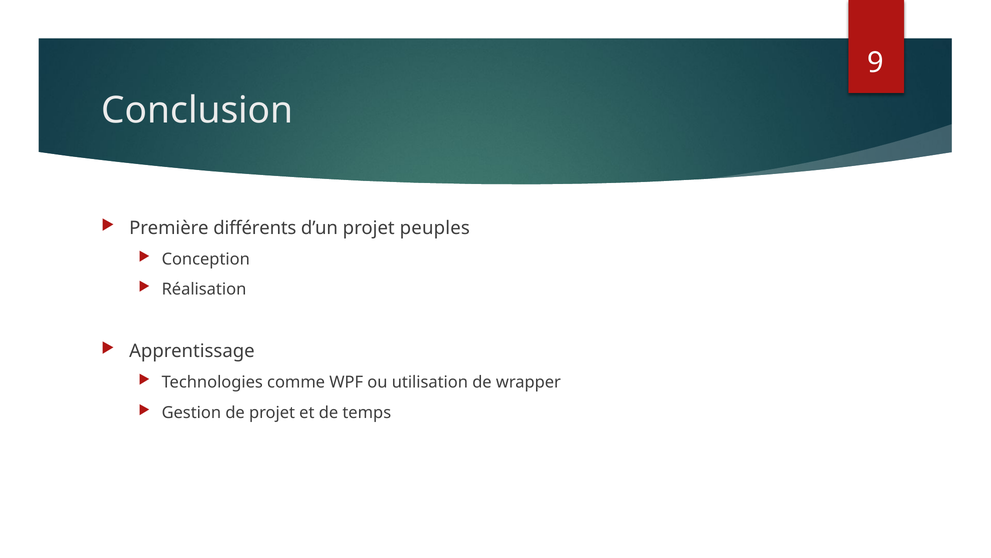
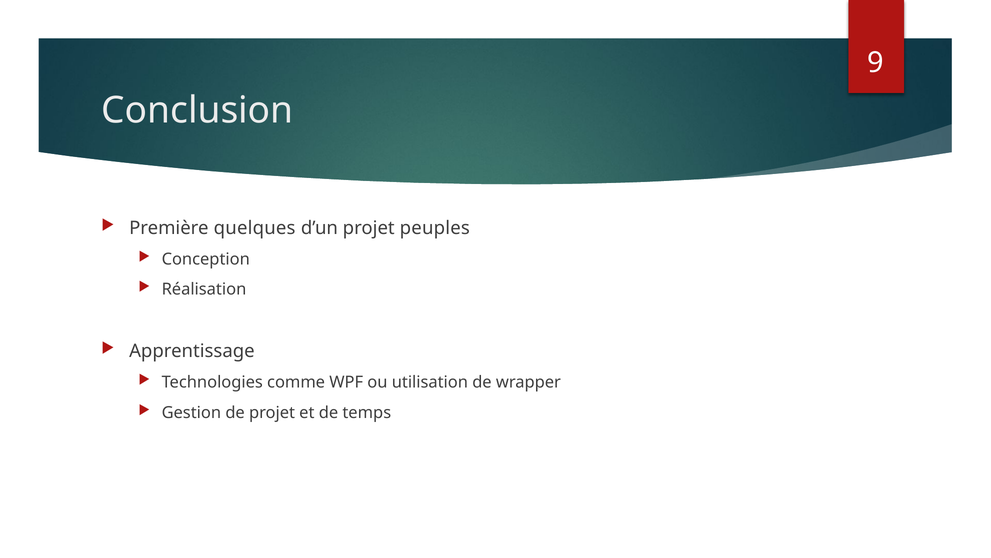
différents: différents -> quelques (255, 228)
